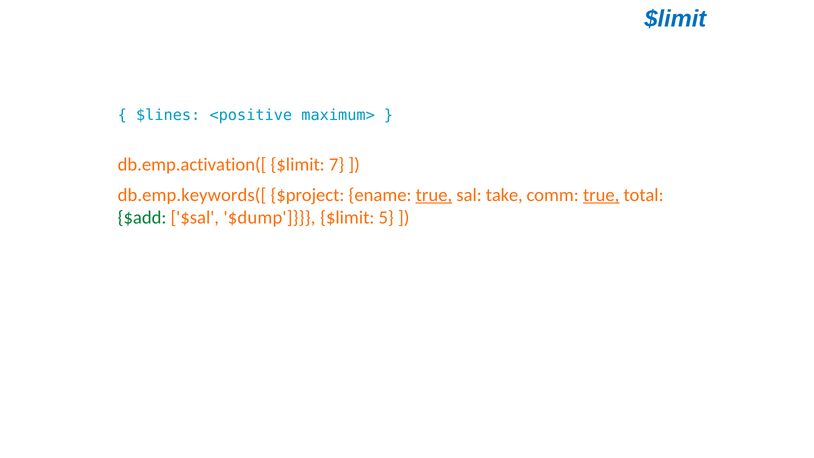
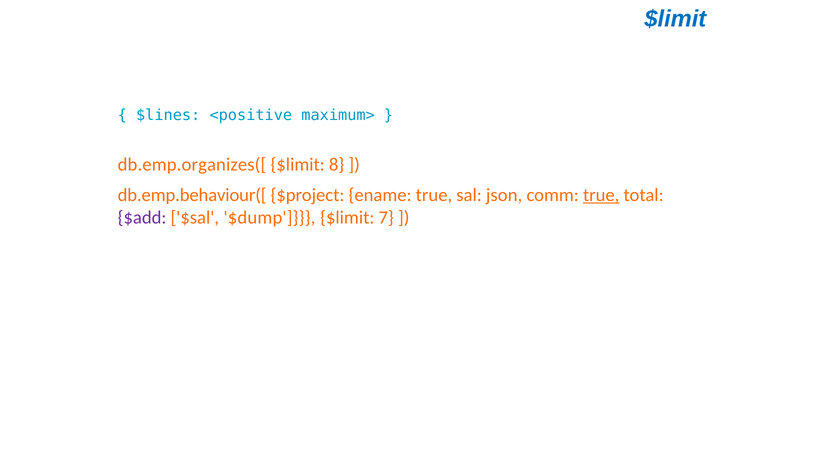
db.emp.activation([: db.emp.activation([ -> db.emp.organizes([ (192, 165)
7: 7 -> 8 (337, 165)
db.emp.keywords([: db.emp.keywords([ -> db.emp.behaviour([ (192, 195)
true underline: present -> none (434, 195)
take: take -> json (504, 195)
$add colour: green -> purple (142, 217)
5: 5 -> 7 (386, 217)
